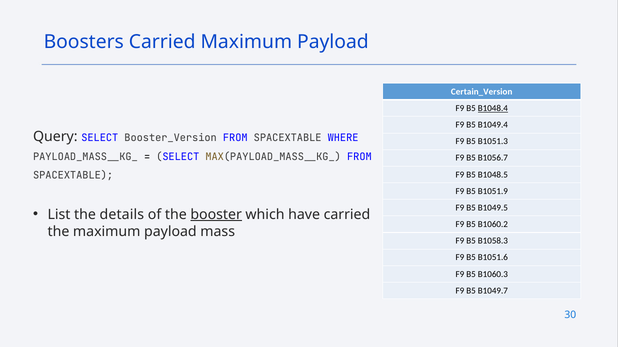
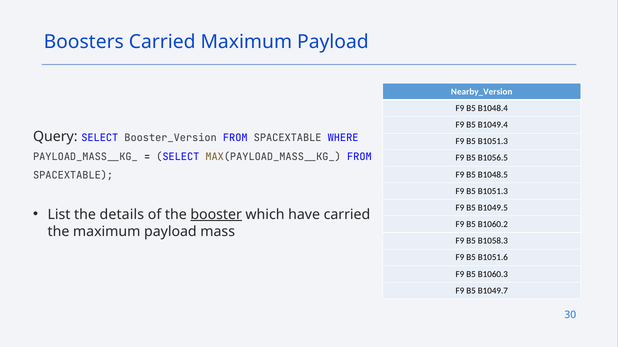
Certain_Version: Certain_Version -> Nearby_Version (482, 92)
B1048.4 underline: present -> none (493, 108)
B1056.7: B1056.7 -> B1056.5 (493, 158)
B1051.9: B1051.9 -> B1051.3 (493, 192)
